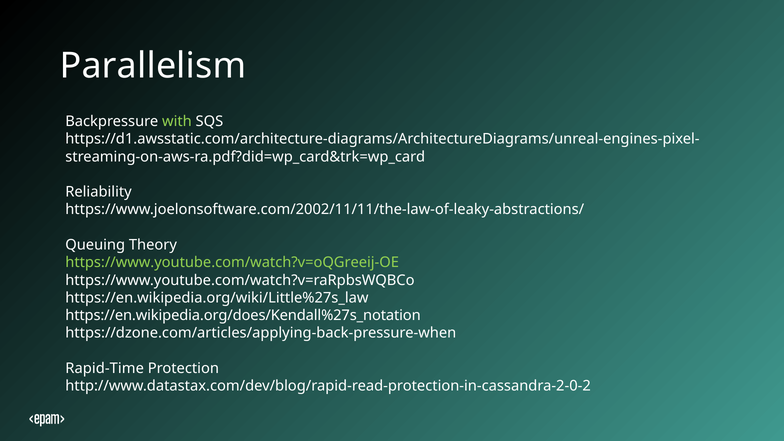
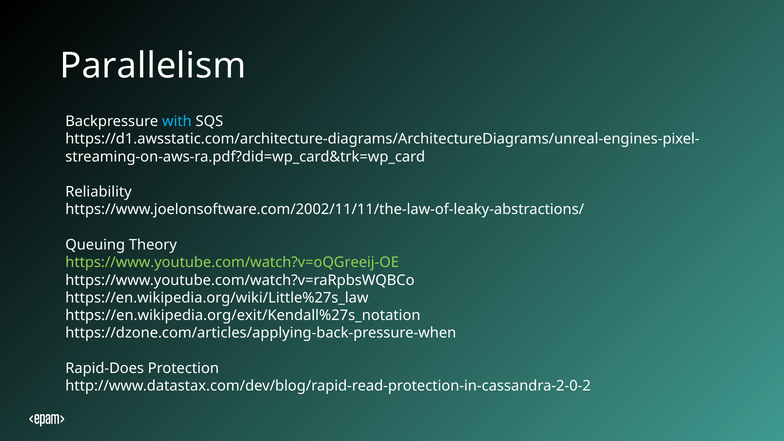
with colour: light green -> light blue (177, 121)
https://en.wikipedia.org/does/Kendall%27s_notation: https://en.wikipedia.org/does/Kendall%27s_notation -> https://en.wikipedia.org/exit/Kendall%27s_notation (243, 315)
Rapid-Time: Rapid-Time -> Rapid-Does (105, 368)
